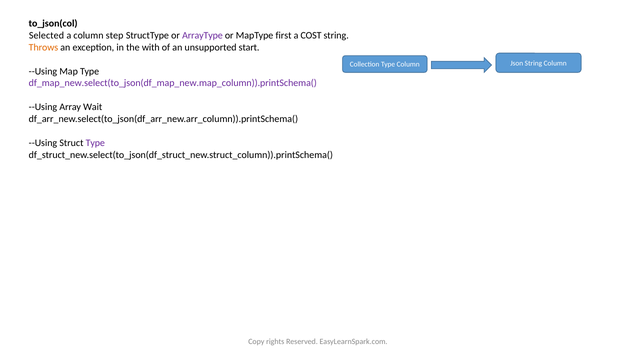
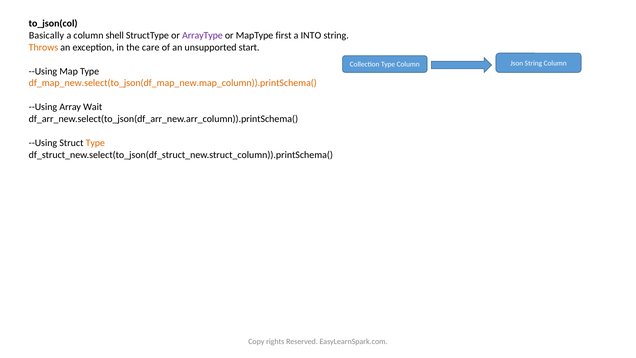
Selected: Selected -> Basically (46, 35)
step: step -> shell (115, 35)
COST: COST -> INTO (311, 35)
with: with -> care (151, 47)
df_map_new.select(to_json(df_map_new.map_column)).printSchema( colour: purple -> orange (173, 83)
Type colour: purple -> orange (95, 143)
